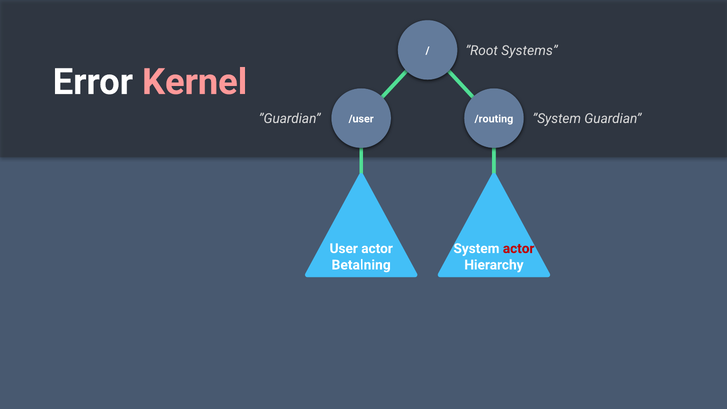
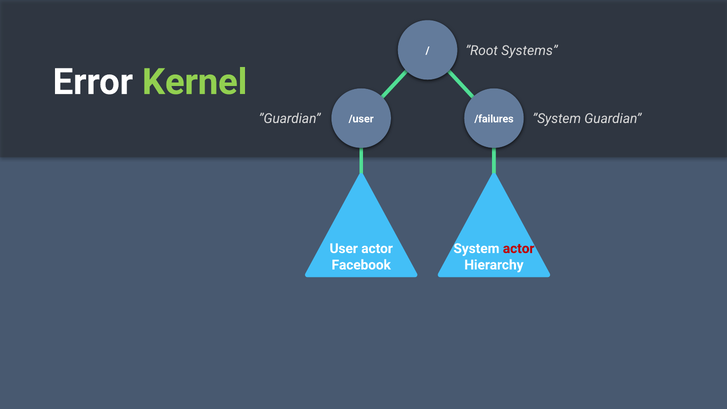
Kernel colour: pink -> light green (195, 82)
/routing: /routing -> /failures (494, 119)
Betalning: Betalning -> Facebook (361, 265)
